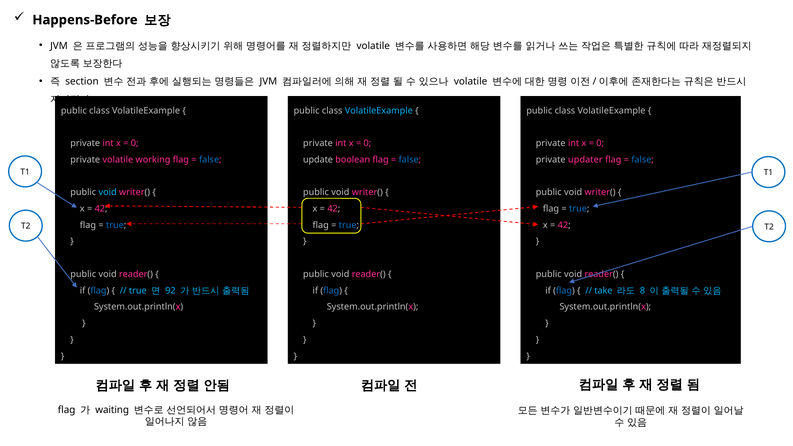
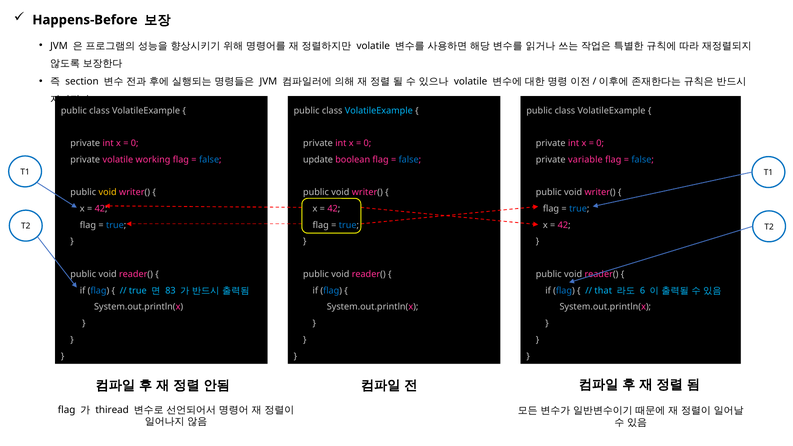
updater: updater -> variable (585, 160)
void colour: light blue -> yellow (108, 192)
92: 92 -> 83 (170, 291)
take: take -> that (603, 291)
8: 8 -> 6 (643, 291)
waiting: waiting -> thiread (112, 410)
